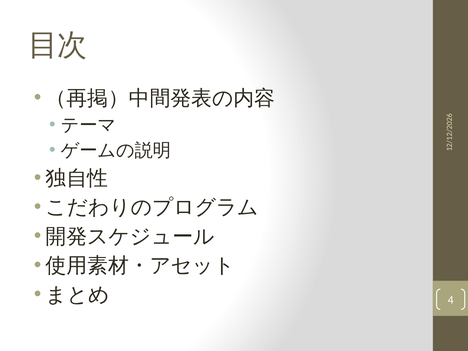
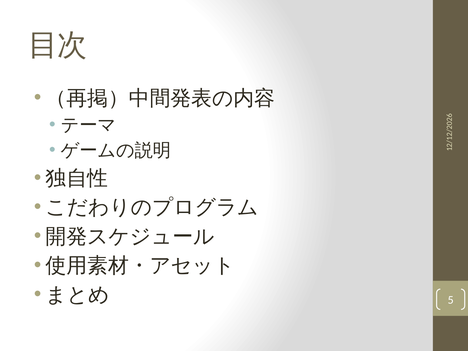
4: 4 -> 5 (451, 300)
